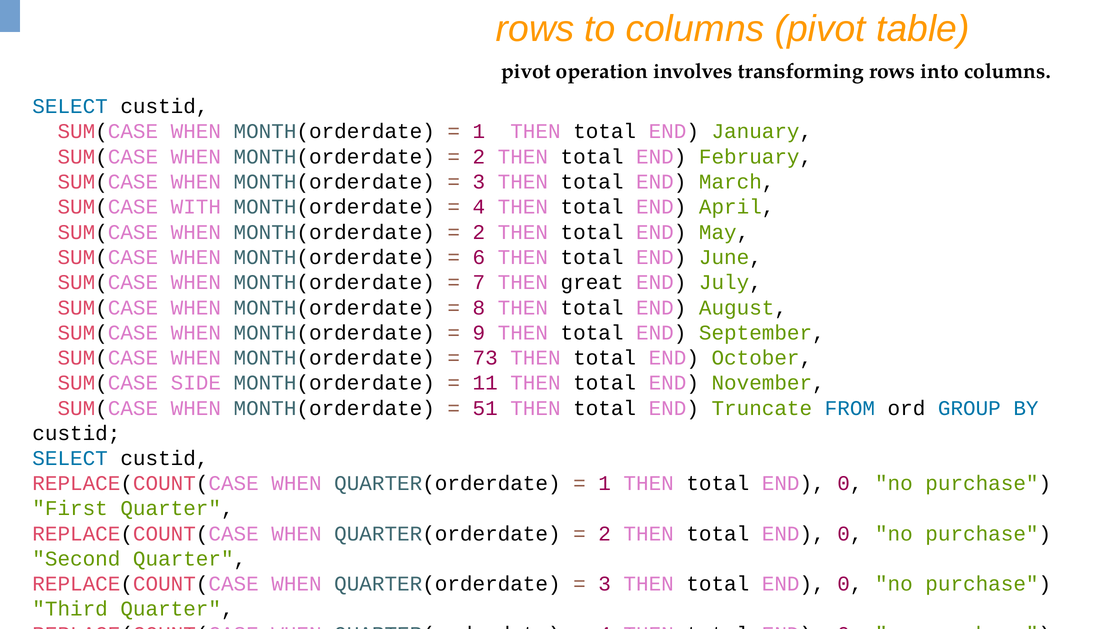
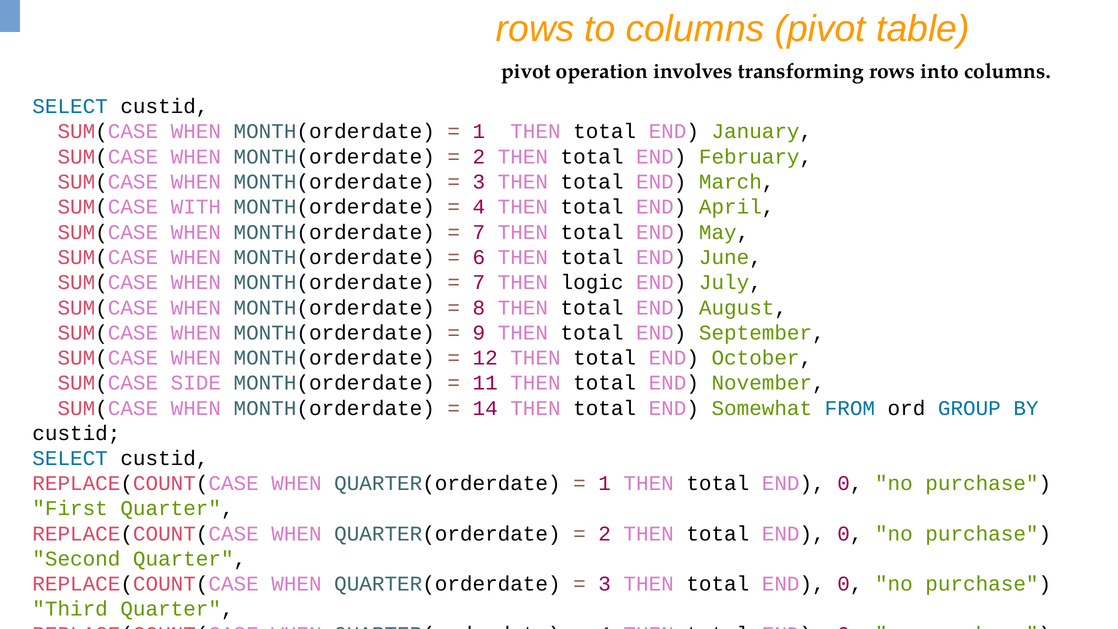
2: 2 -> 7 (479, 232)
great: great -> logic (592, 282)
73: 73 -> 12 (485, 358)
51: 51 -> 14 (485, 408)
Truncate: Truncate -> Somewhat (762, 408)
